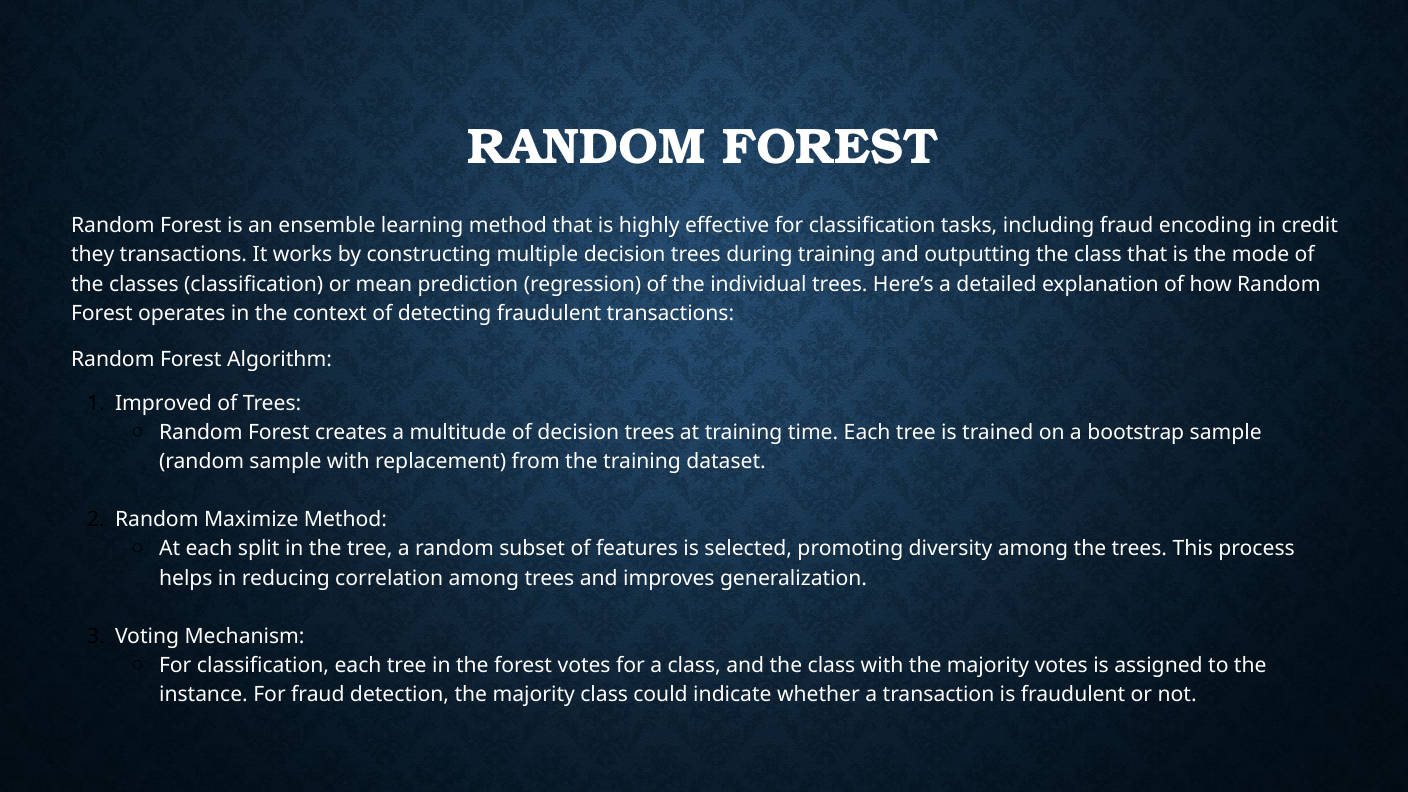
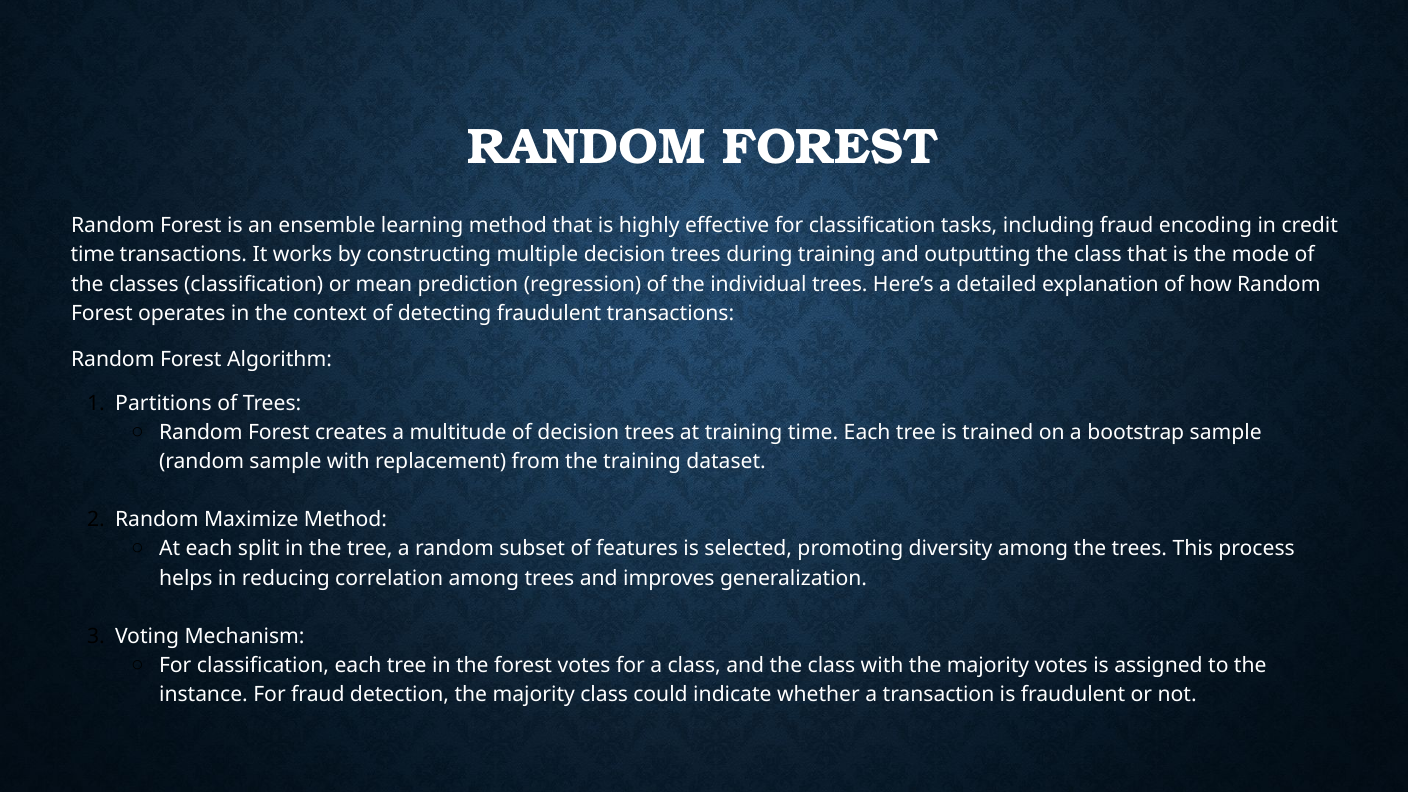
they: they -> time (93, 255)
Improved: Improved -> Partitions (163, 403)
